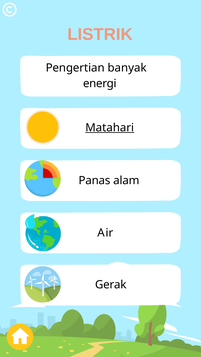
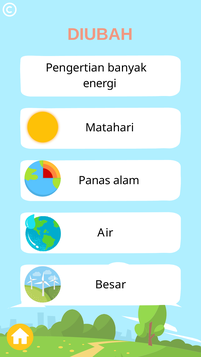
LISTRIK: LISTRIK -> DIUBAH (100, 34)
Matahari underline: present -> none (110, 128)
Gerak: Gerak -> Besar (111, 285)
